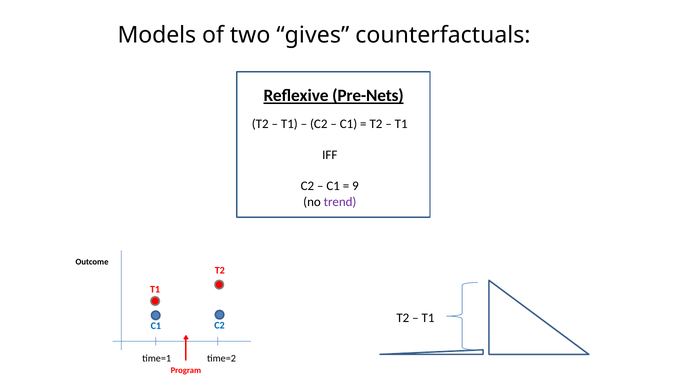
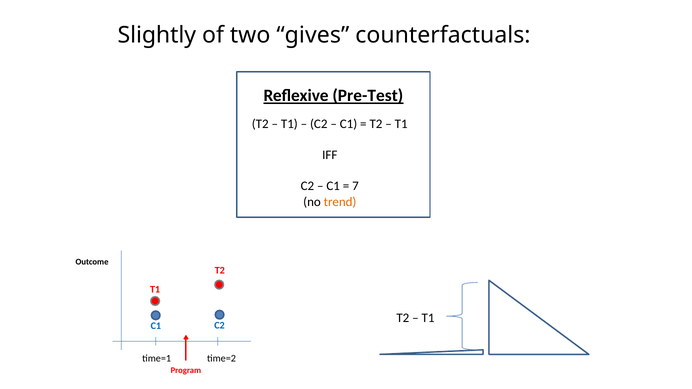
Models: Models -> Slightly (157, 35)
Pre-Nets: Pre-Nets -> Pre-Test (368, 96)
9: 9 -> 7 (356, 186)
trend colour: purple -> orange (340, 202)
